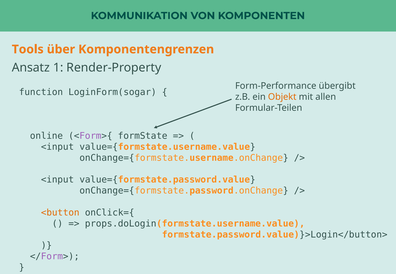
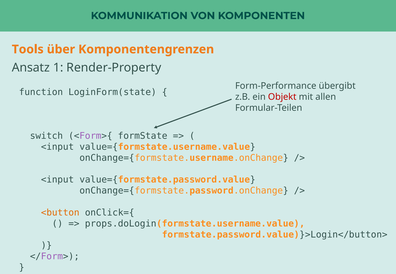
LoginForm(sogar: LoginForm(sogar -> LoginForm(state (112, 92)
Objekt colour: orange -> red (282, 97)
online: online -> switch (46, 136)
